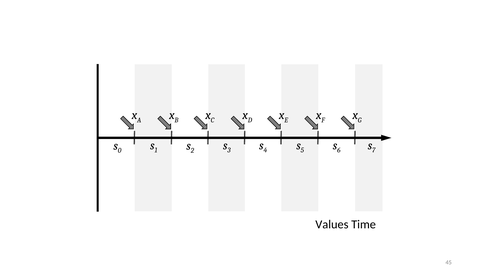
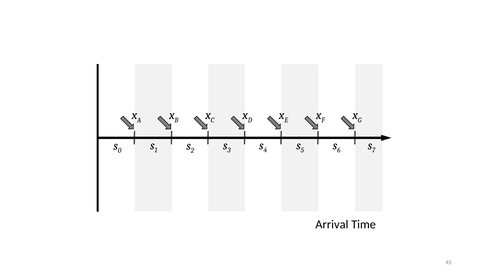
Values: Values -> Arrival (332, 224)
